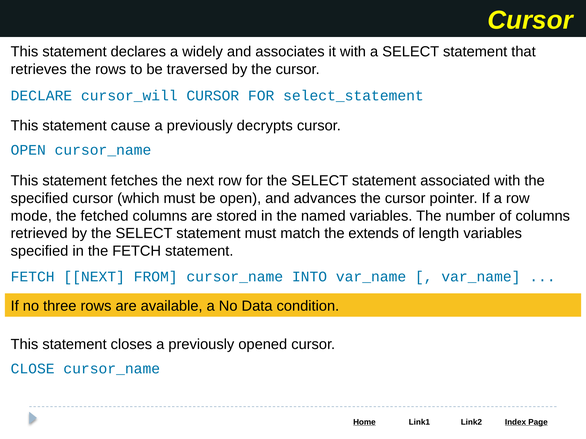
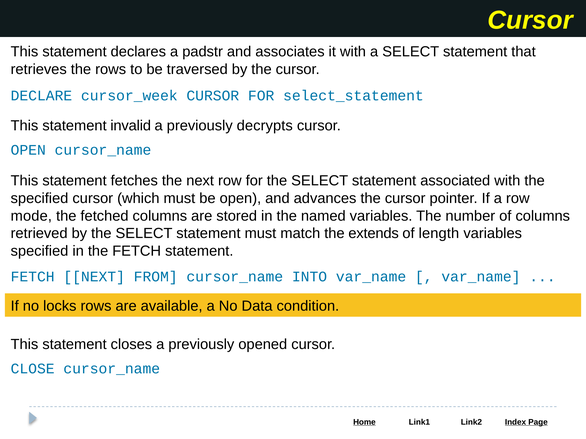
widely: widely -> padstr (203, 52)
cursor_will: cursor_will -> cursor_week (129, 96)
cause: cause -> invalid (131, 126)
three: three -> locks (60, 306)
